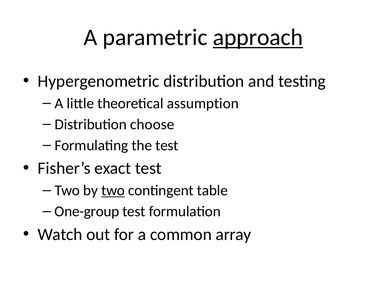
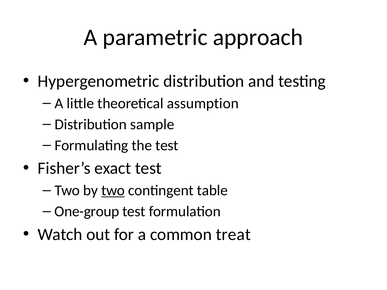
approach underline: present -> none (258, 37)
choose: choose -> sample (152, 124)
array: array -> treat (233, 235)
